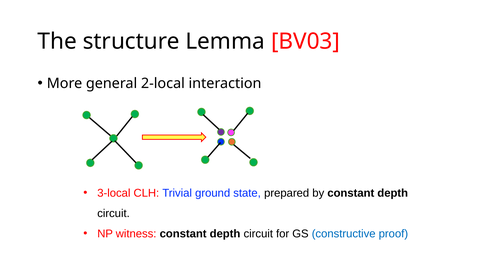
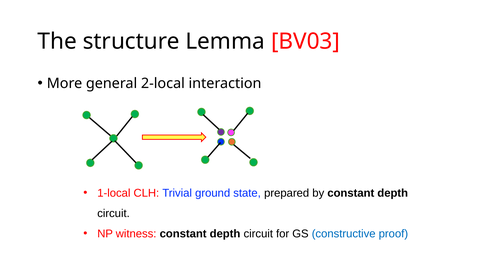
3-local: 3-local -> 1-local (114, 193)
